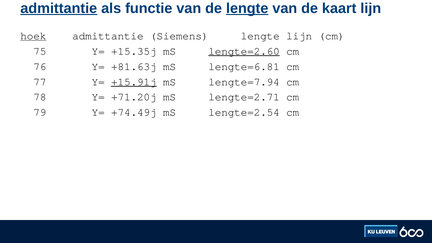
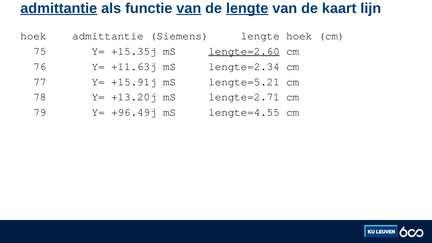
van underline: none -> present (189, 8)
hoek underline: present -> none (33, 36)
lengte lijn: lijn -> hoek (299, 36)
+81.63j: +81.63j -> +11.63j (134, 66)
lengte=6.81: lengte=6.81 -> lengte=2.34 (244, 66)
+15.91j underline: present -> none (134, 82)
lengte=7.94: lengte=7.94 -> lengte=5.21 (244, 82)
+71.20j: +71.20j -> +13.20j (134, 97)
+74.49j: +74.49j -> +96.49j (134, 112)
lengte=2.54: lengte=2.54 -> lengte=4.55 (244, 112)
